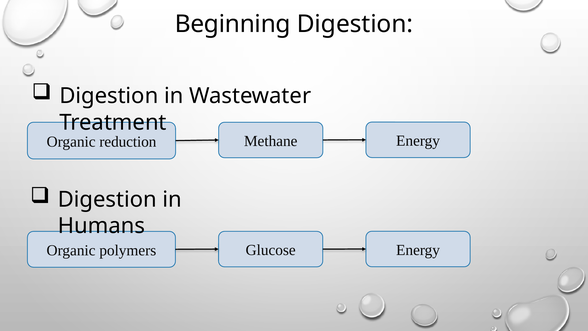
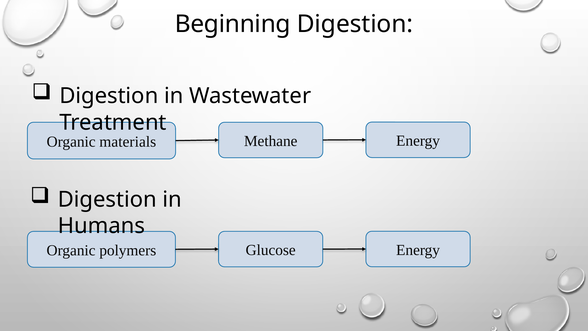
reduction: reduction -> materials (128, 142)
